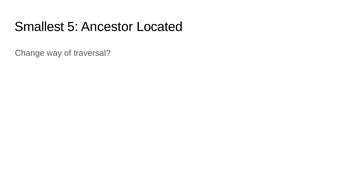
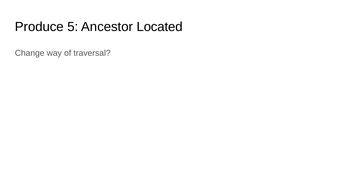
Smallest: Smallest -> Produce (39, 27)
